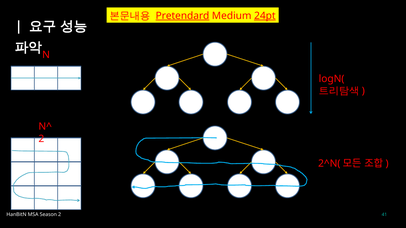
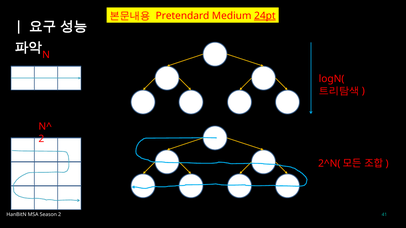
Pretendard underline: present -> none (182, 16)
